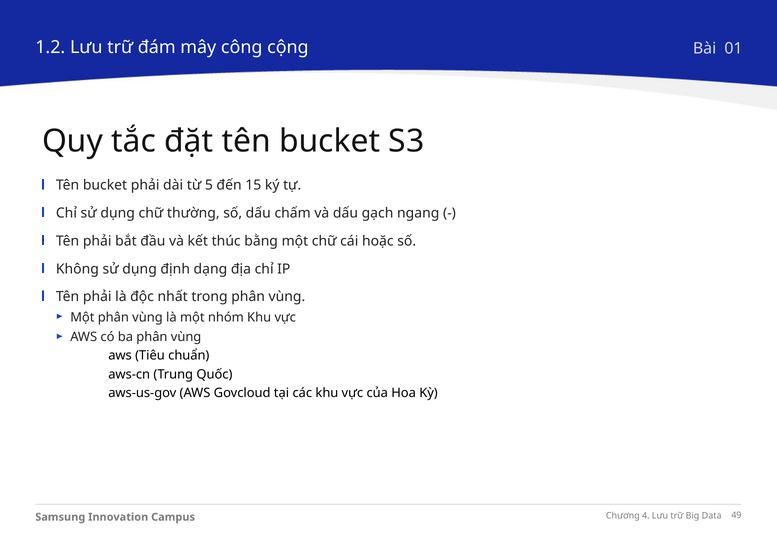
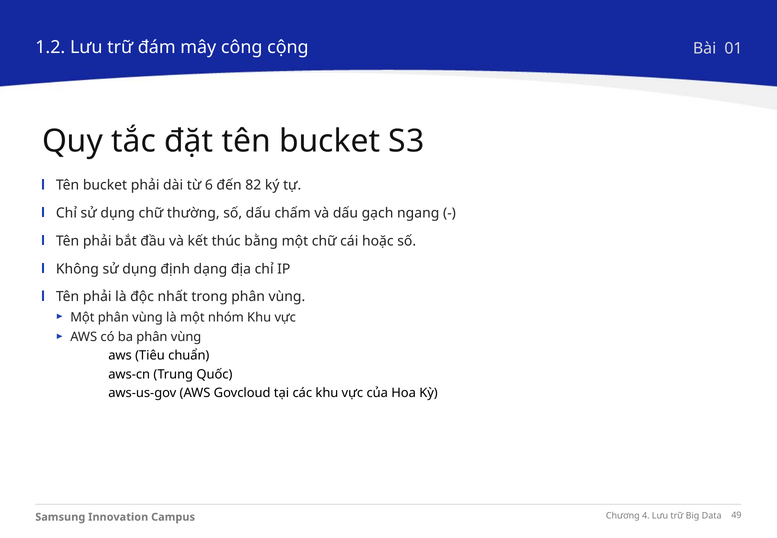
5: 5 -> 6 (209, 185)
15: 15 -> 82 (253, 185)
